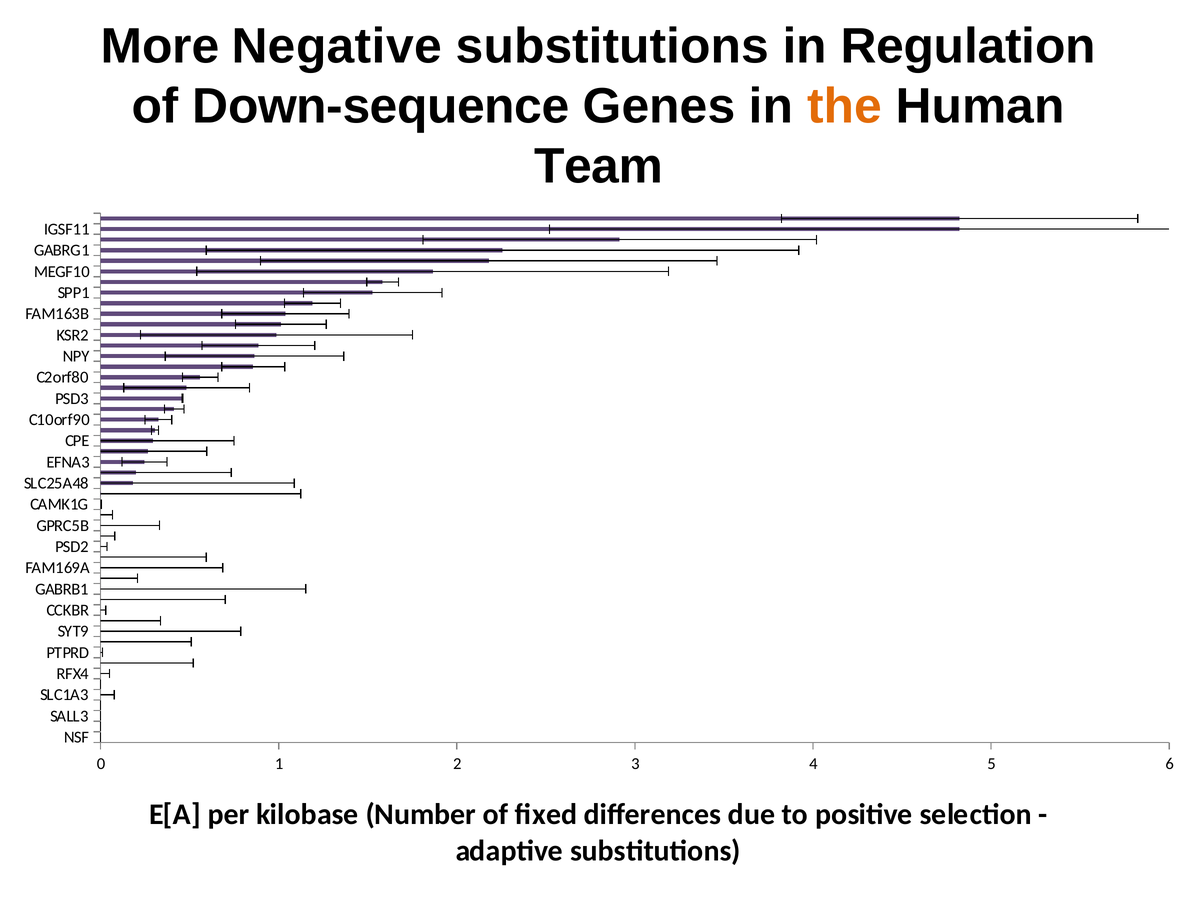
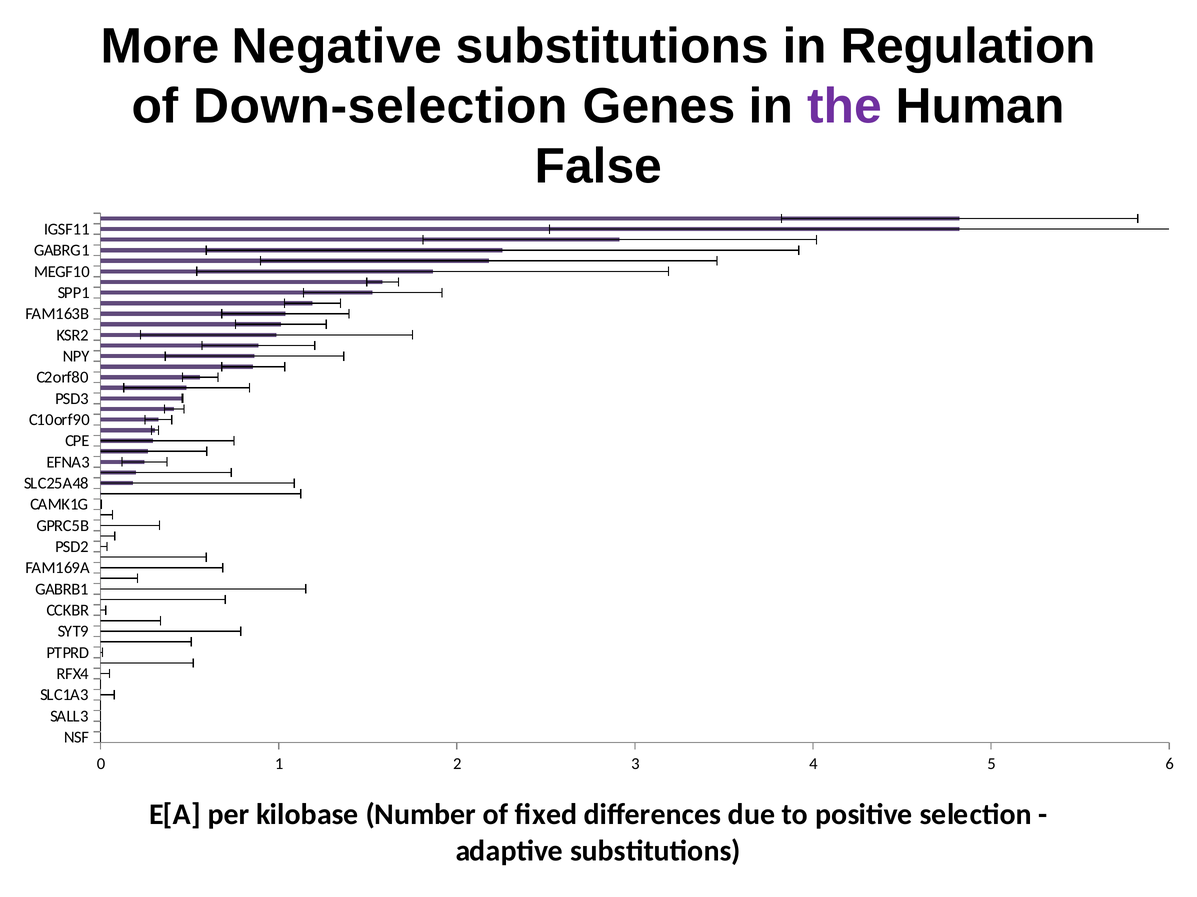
Down-sequence: Down-sequence -> Down-selection (380, 106)
the colour: orange -> purple (844, 106)
Team: Team -> False (598, 166)
